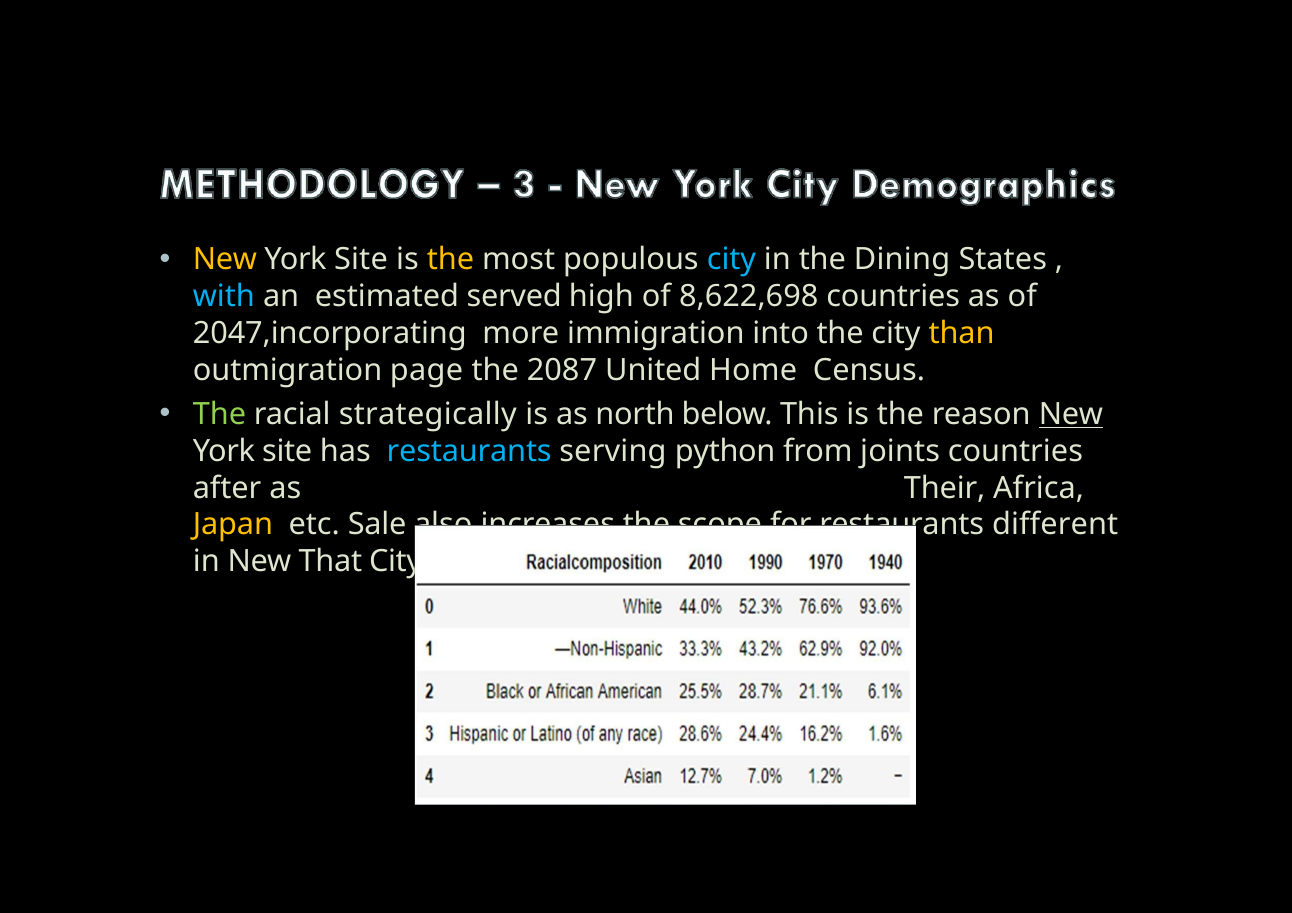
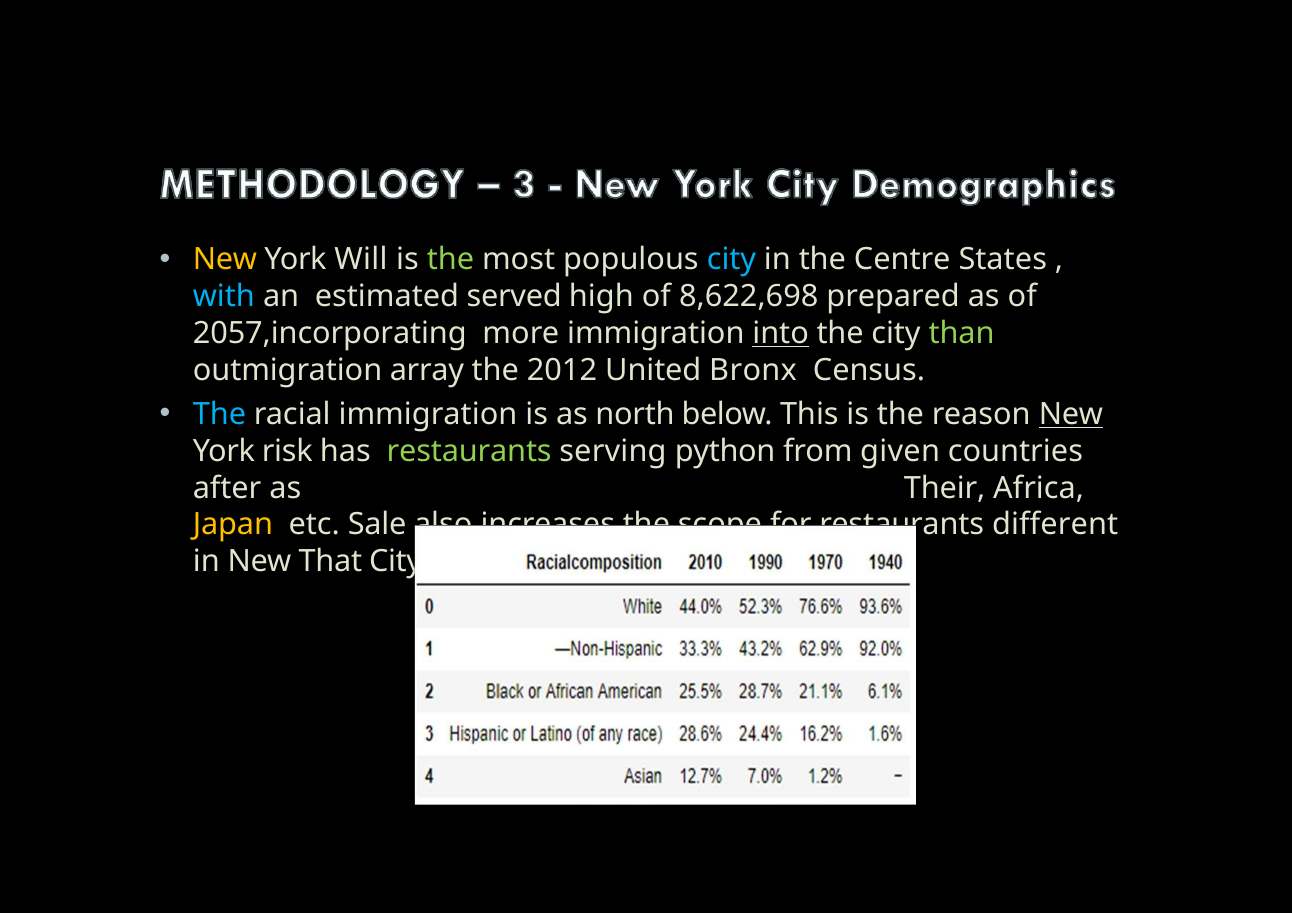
Site: Site -> Will (361, 260)
the colour: yellow -> light green (450, 260)
Dining: Dining -> Centre (902, 260)
8,622,698 countries: countries -> prepared (893, 297)
2047,incorporating: 2047,incorporating -> 2057,incorporating (330, 334)
into underline: none -> present (781, 334)
than colour: yellow -> light green (962, 334)
page: page -> array (427, 370)
2087: 2087 -> 2012 (562, 370)
Home: Home -> Bronx (753, 370)
The colour: light green -> light blue (220, 415)
racial strategically: strategically -> immigration (428, 415)
site: site -> risk (287, 451)
restaurants colour: light blue -> light green (469, 451)
joints: joints -> given (900, 451)
